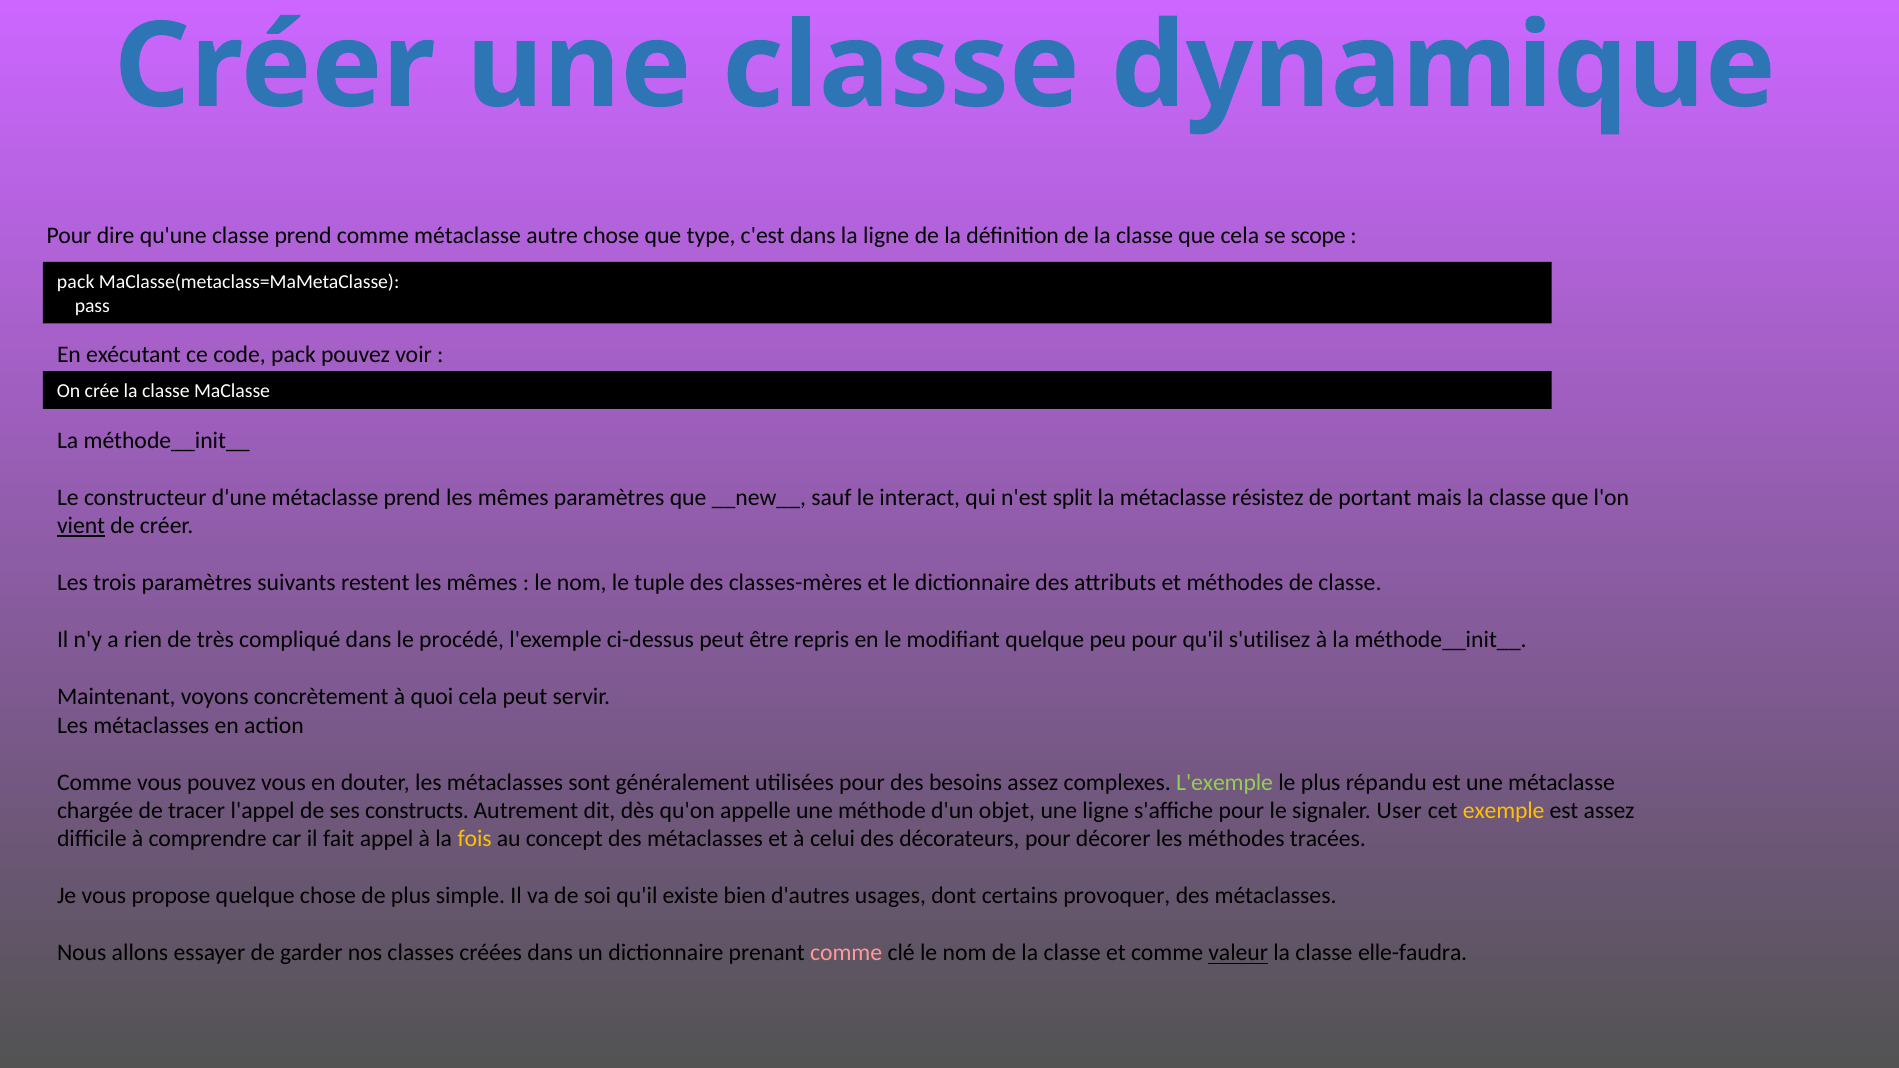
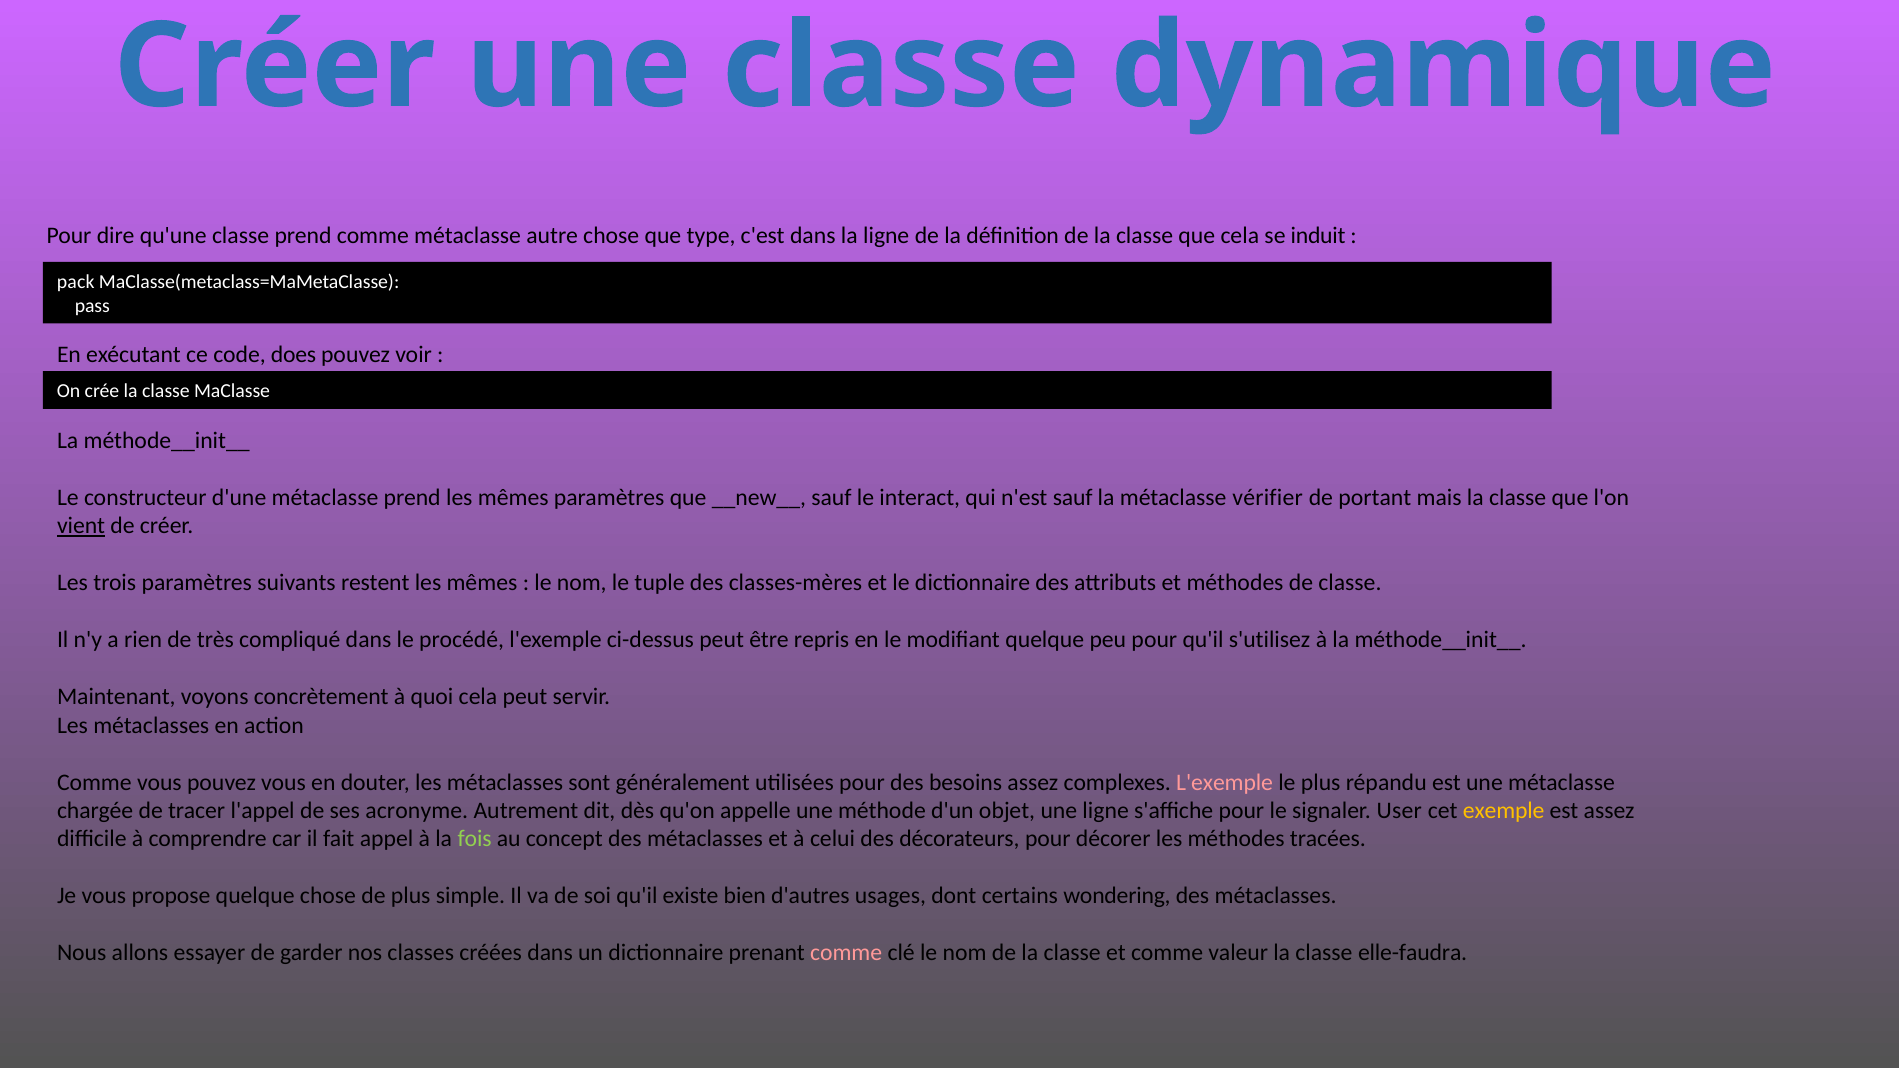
scope: scope -> induit (1318, 236)
code pack: pack -> does (294, 355)
n'est split: split -> sauf (1073, 497)
résistez: résistez -> vérifier (1268, 497)
L'exemple colour: light green -> pink (1225, 782)
constructs: constructs -> acronyme (417, 811)
fois colour: yellow -> light green (475, 839)
provoquer: provoquer -> wondering (1117, 896)
valeur underline: present -> none (1238, 953)
